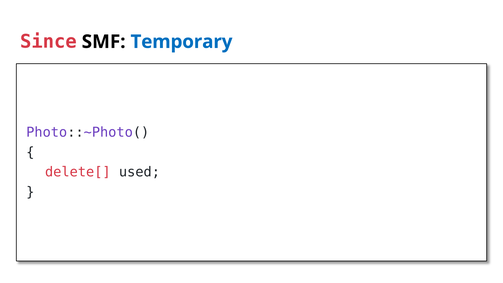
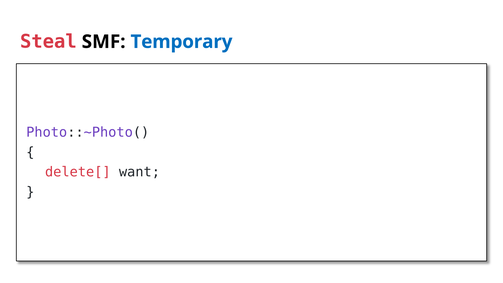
Since: Since -> Steal (48, 42)
used: used -> want (139, 172)
